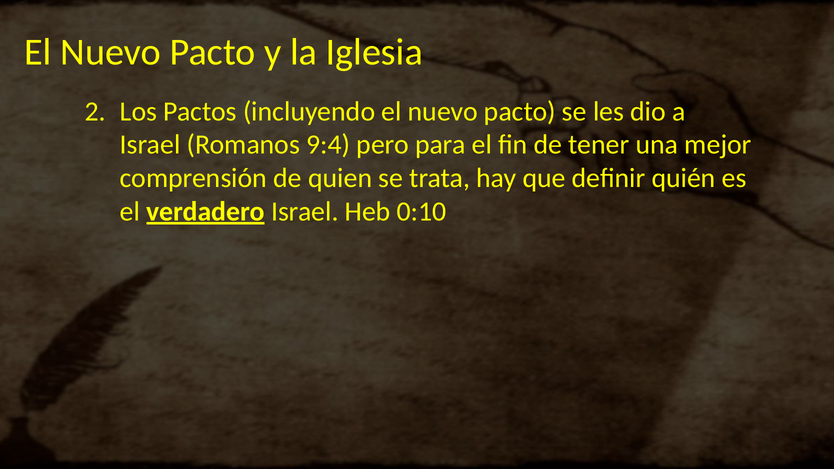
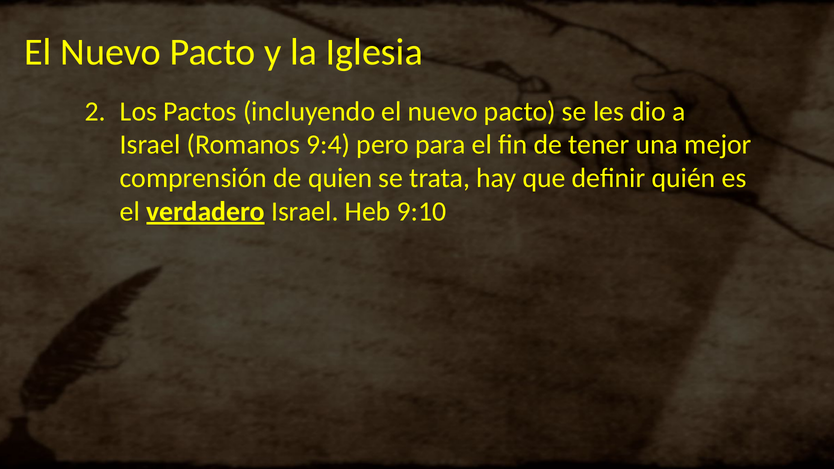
0:10: 0:10 -> 9:10 (422, 212)
